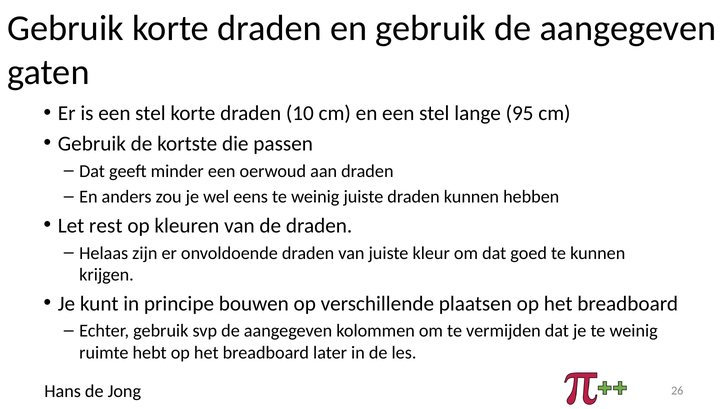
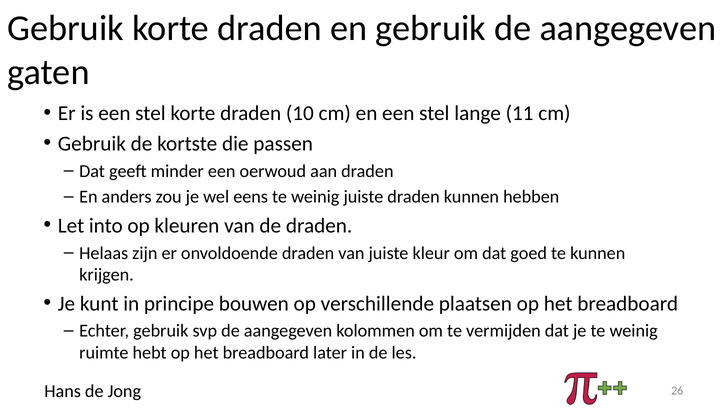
95: 95 -> 11 (520, 113)
rest: rest -> into (106, 226)
